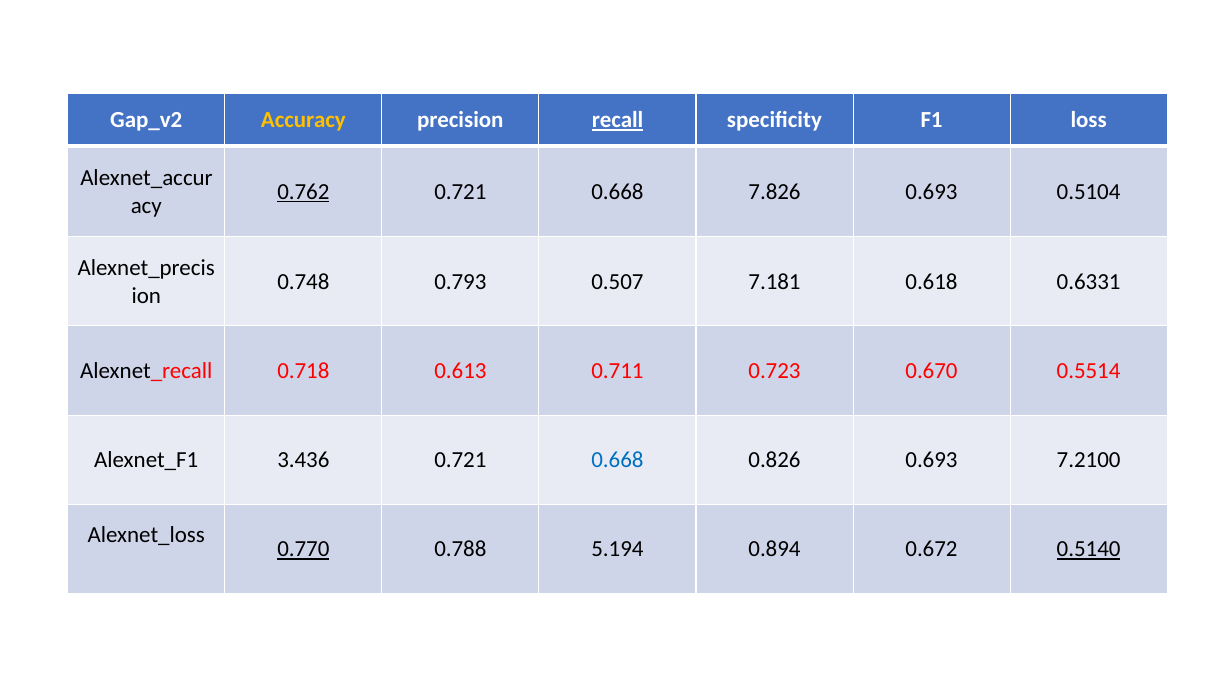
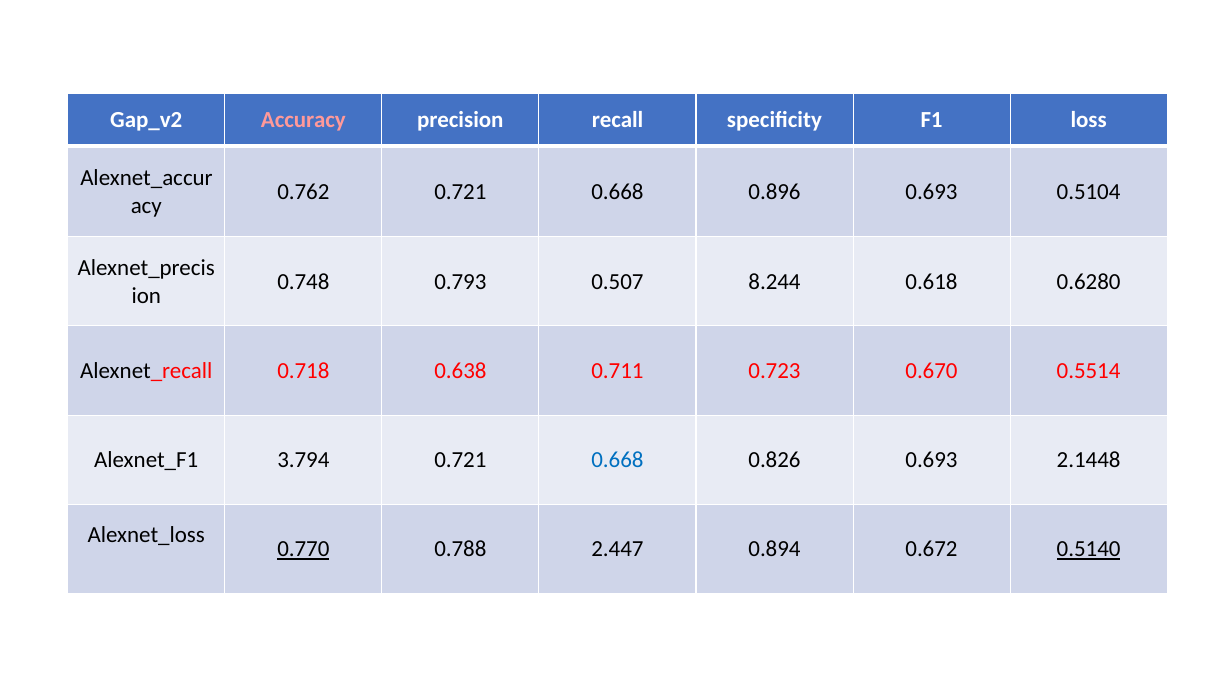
Accuracy colour: yellow -> pink (303, 120)
recall underline: present -> none (617, 120)
0.762 underline: present -> none (303, 192)
7.826: 7.826 -> 0.896 (774, 192)
7.181: 7.181 -> 8.244 (774, 282)
0.6331: 0.6331 -> 0.6280 (1089, 282)
0.613: 0.613 -> 0.638 (460, 371)
3.436: 3.436 -> 3.794 (303, 460)
7.2100: 7.2100 -> 2.1448 (1089, 460)
5.194: 5.194 -> 2.447 (617, 549)
